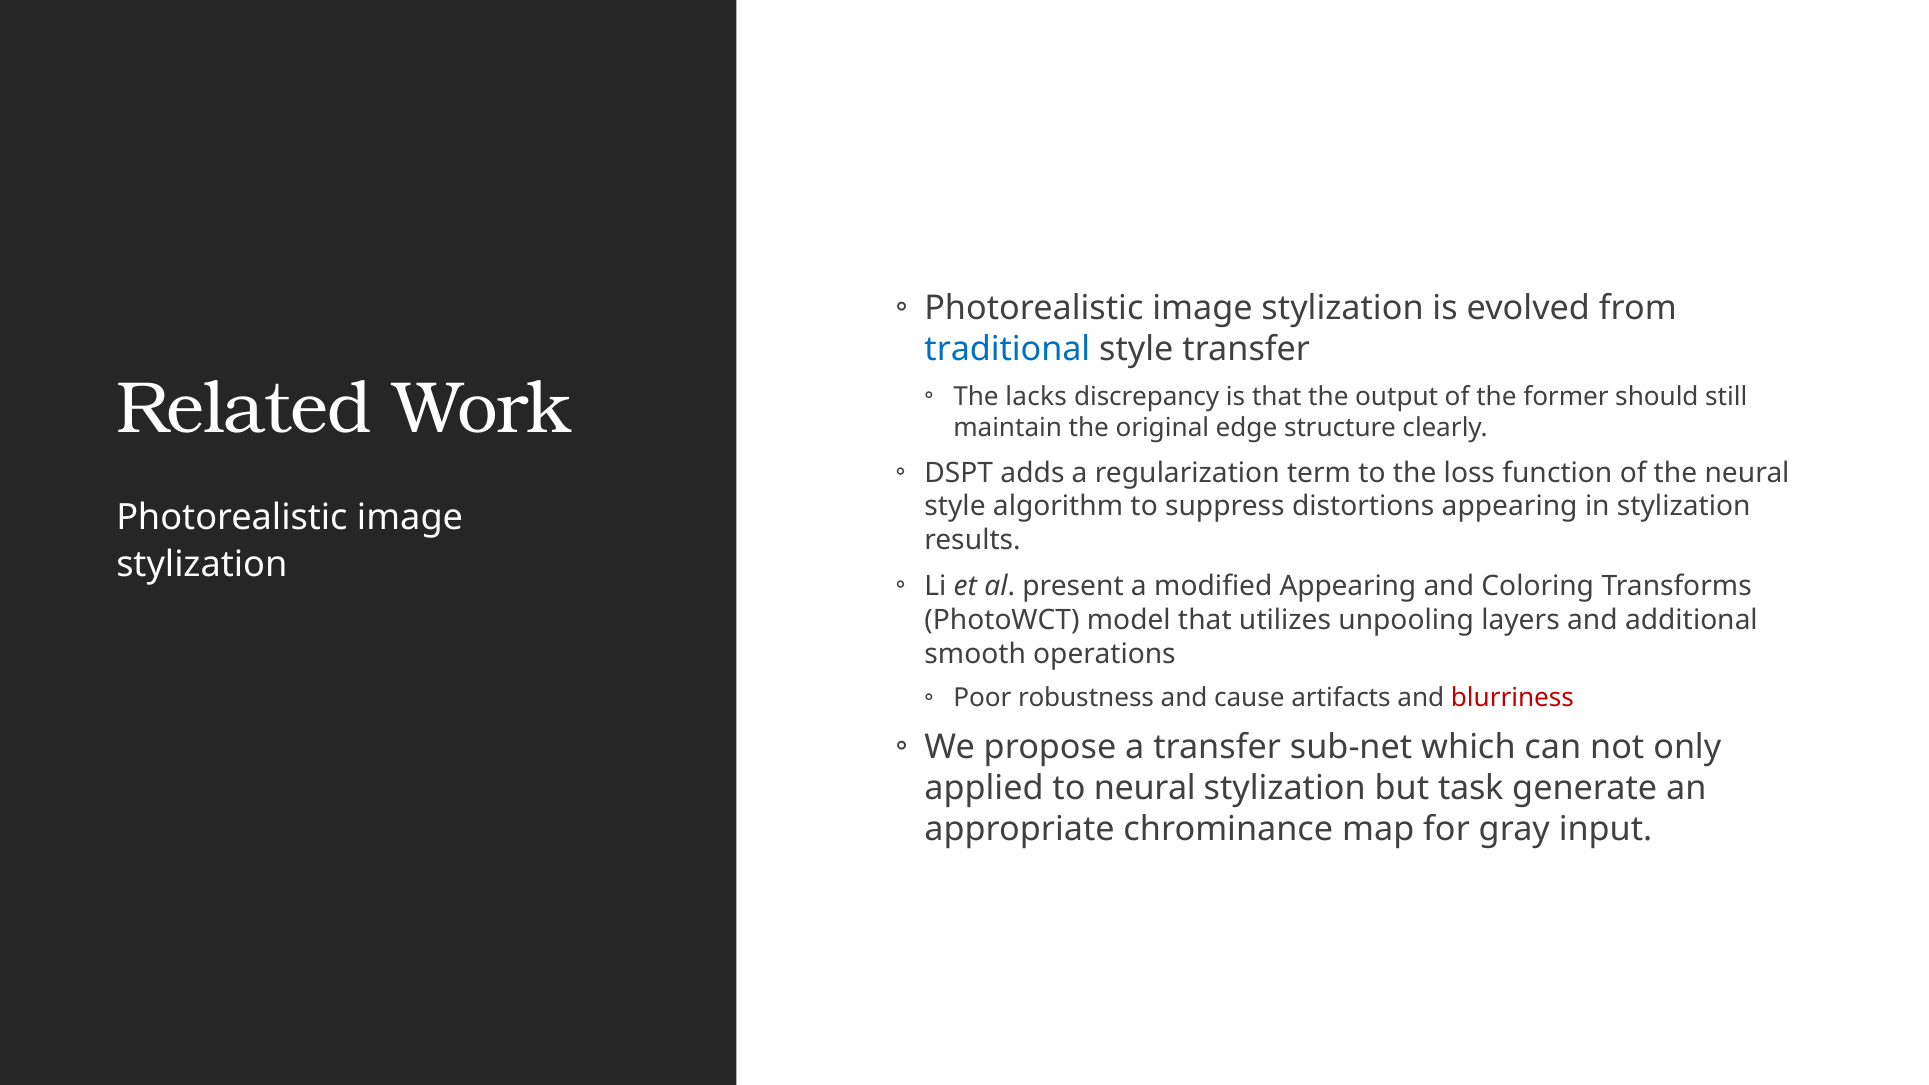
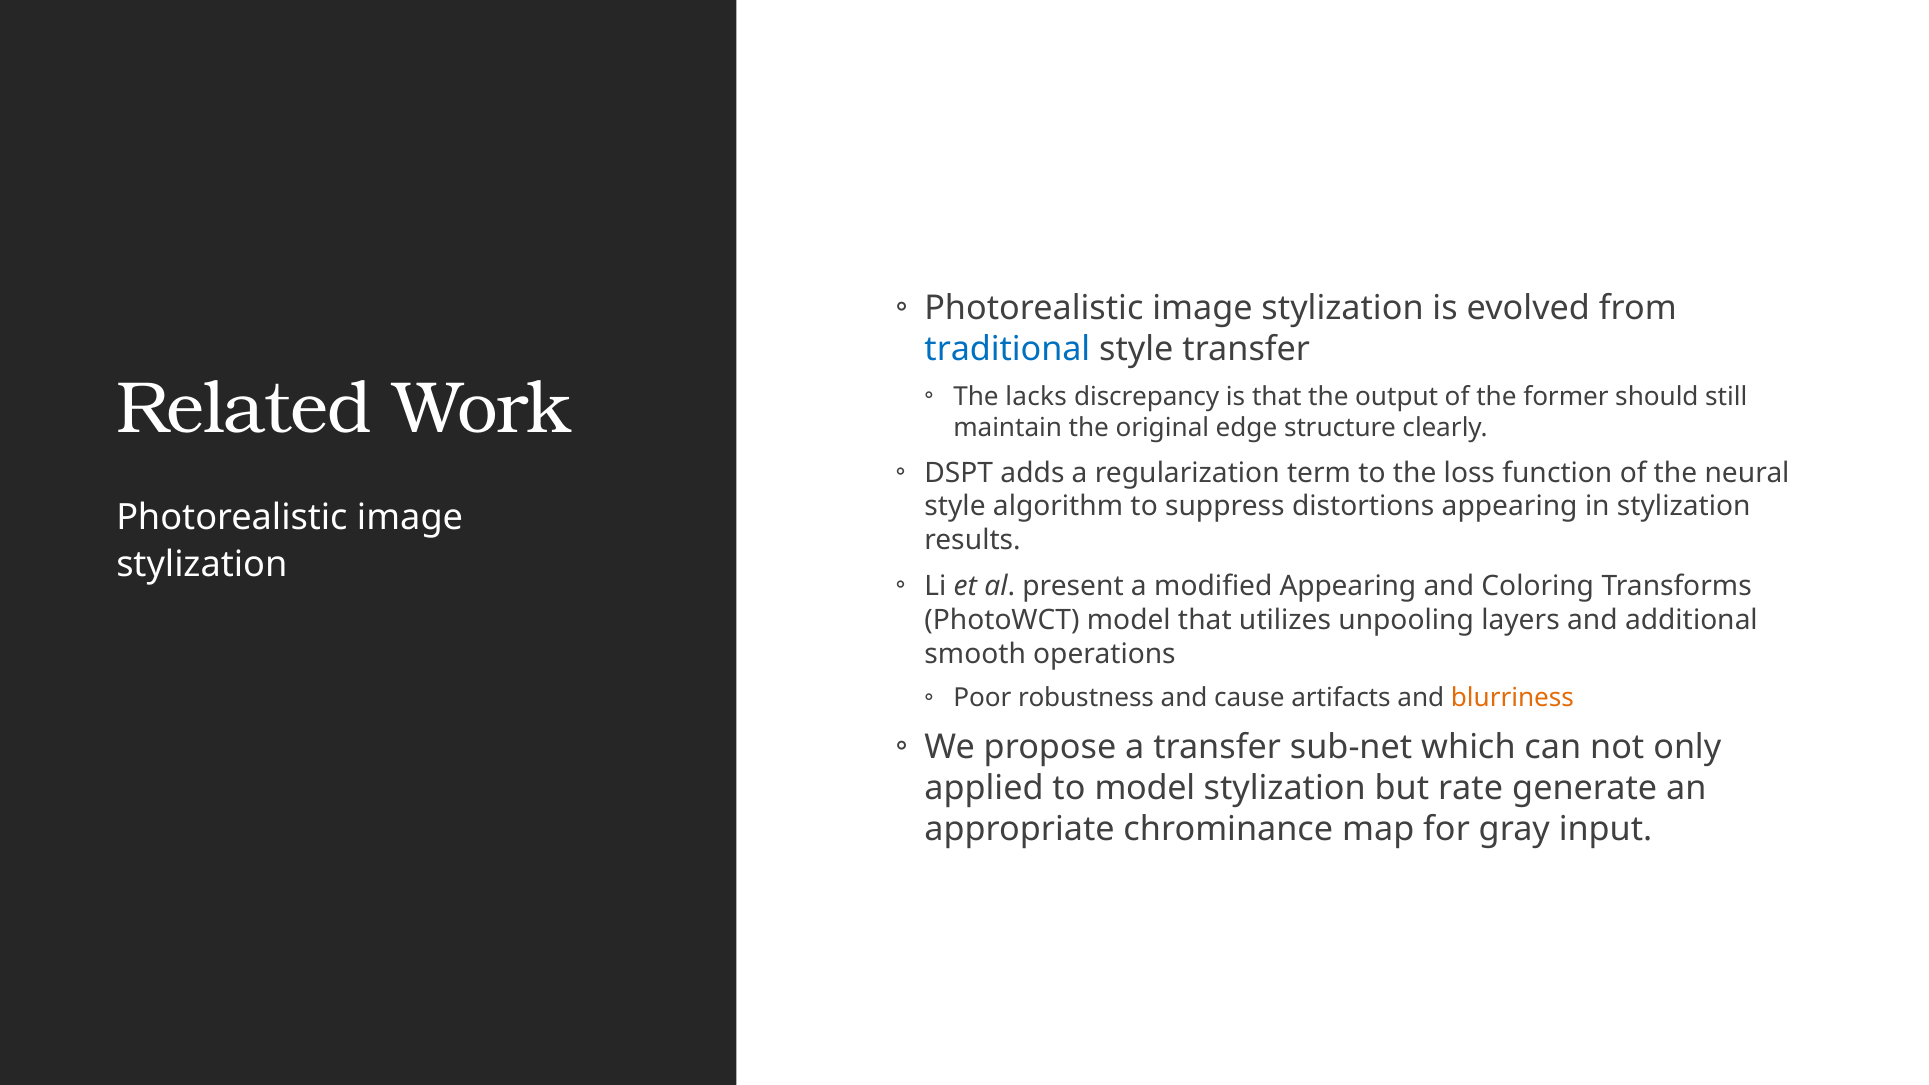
blurriness colour: red -> orange (1512, 698)
to neural: neural -> model (1145, 788)
task: task -> rate (1471, 788)
